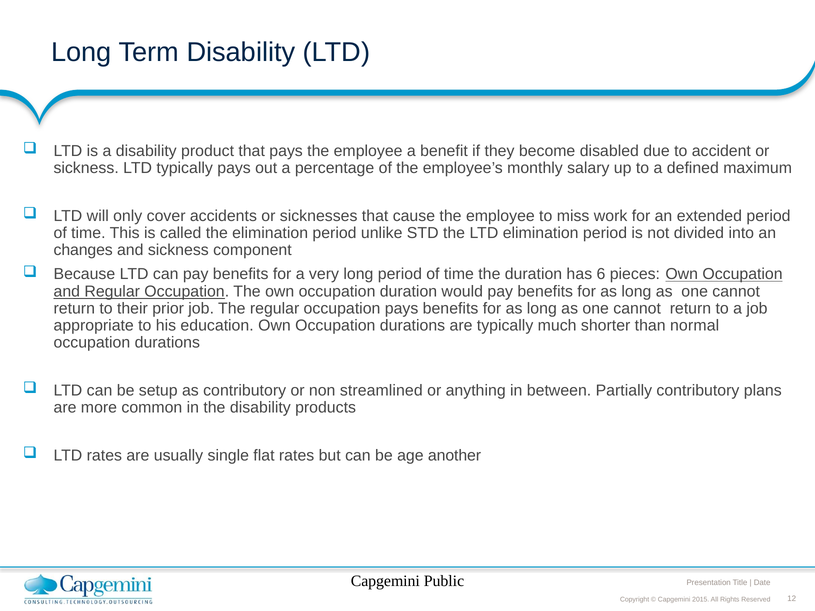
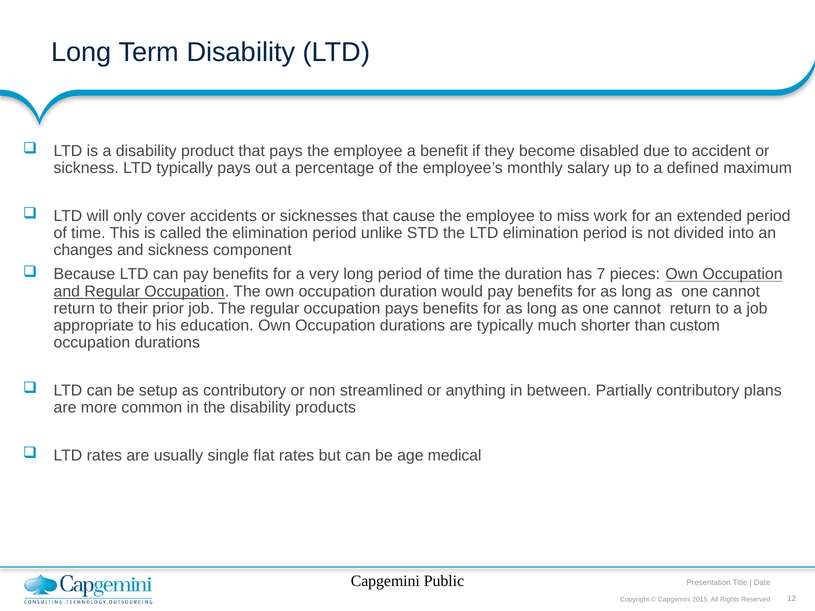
6: 6 -> 7 (601, 274)
normal: normal -> custom (695, 326)
another: another -> medical (455, 456)
